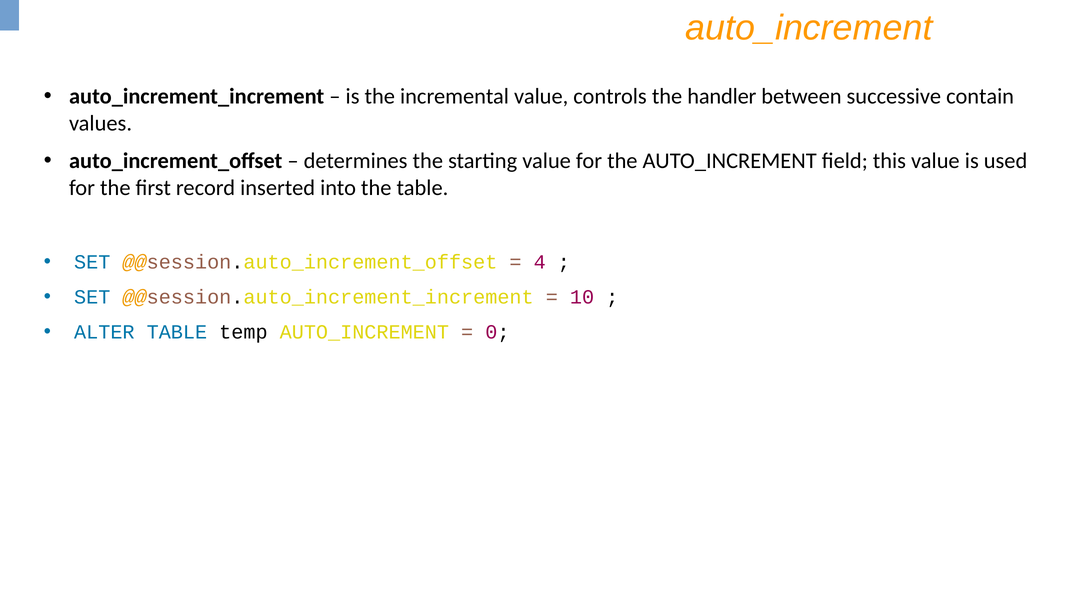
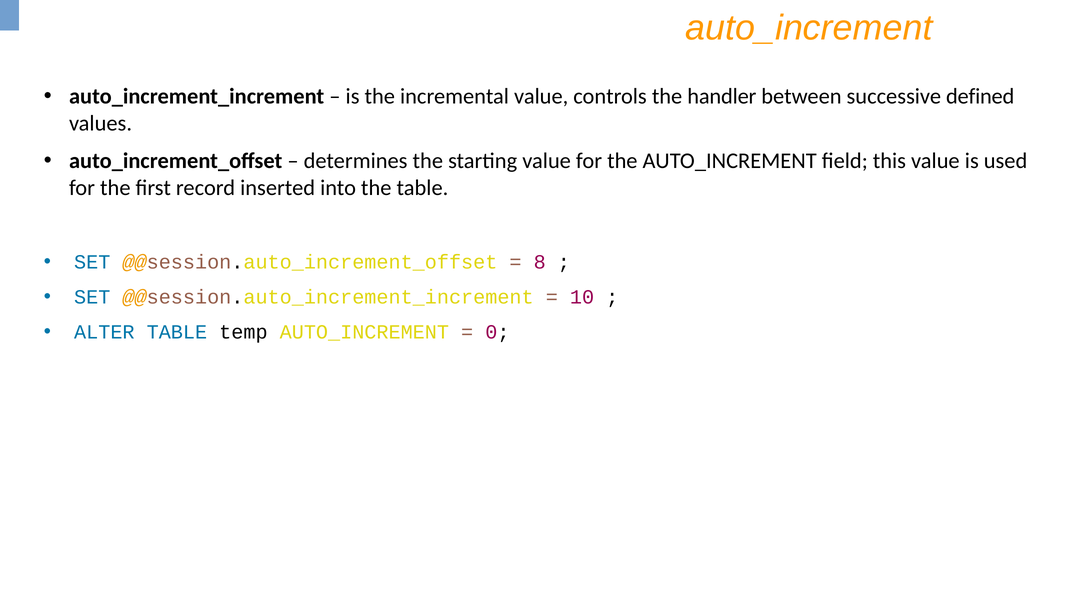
contain: contain -> defined (980, 97)
4: 4 -> 8 (540, 263)
